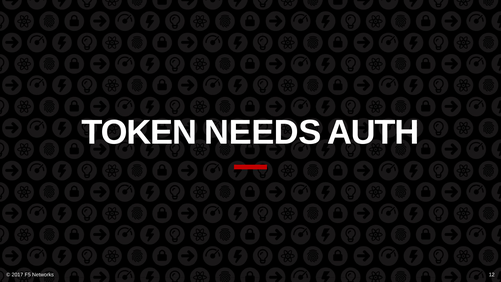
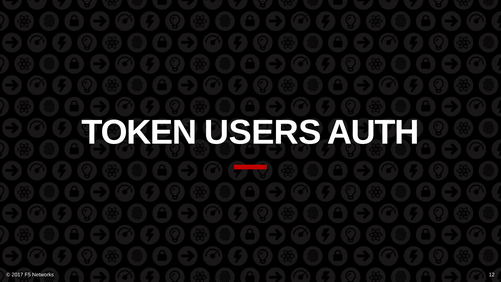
NEEDS: NEEDS -> USERS (263, 132)
